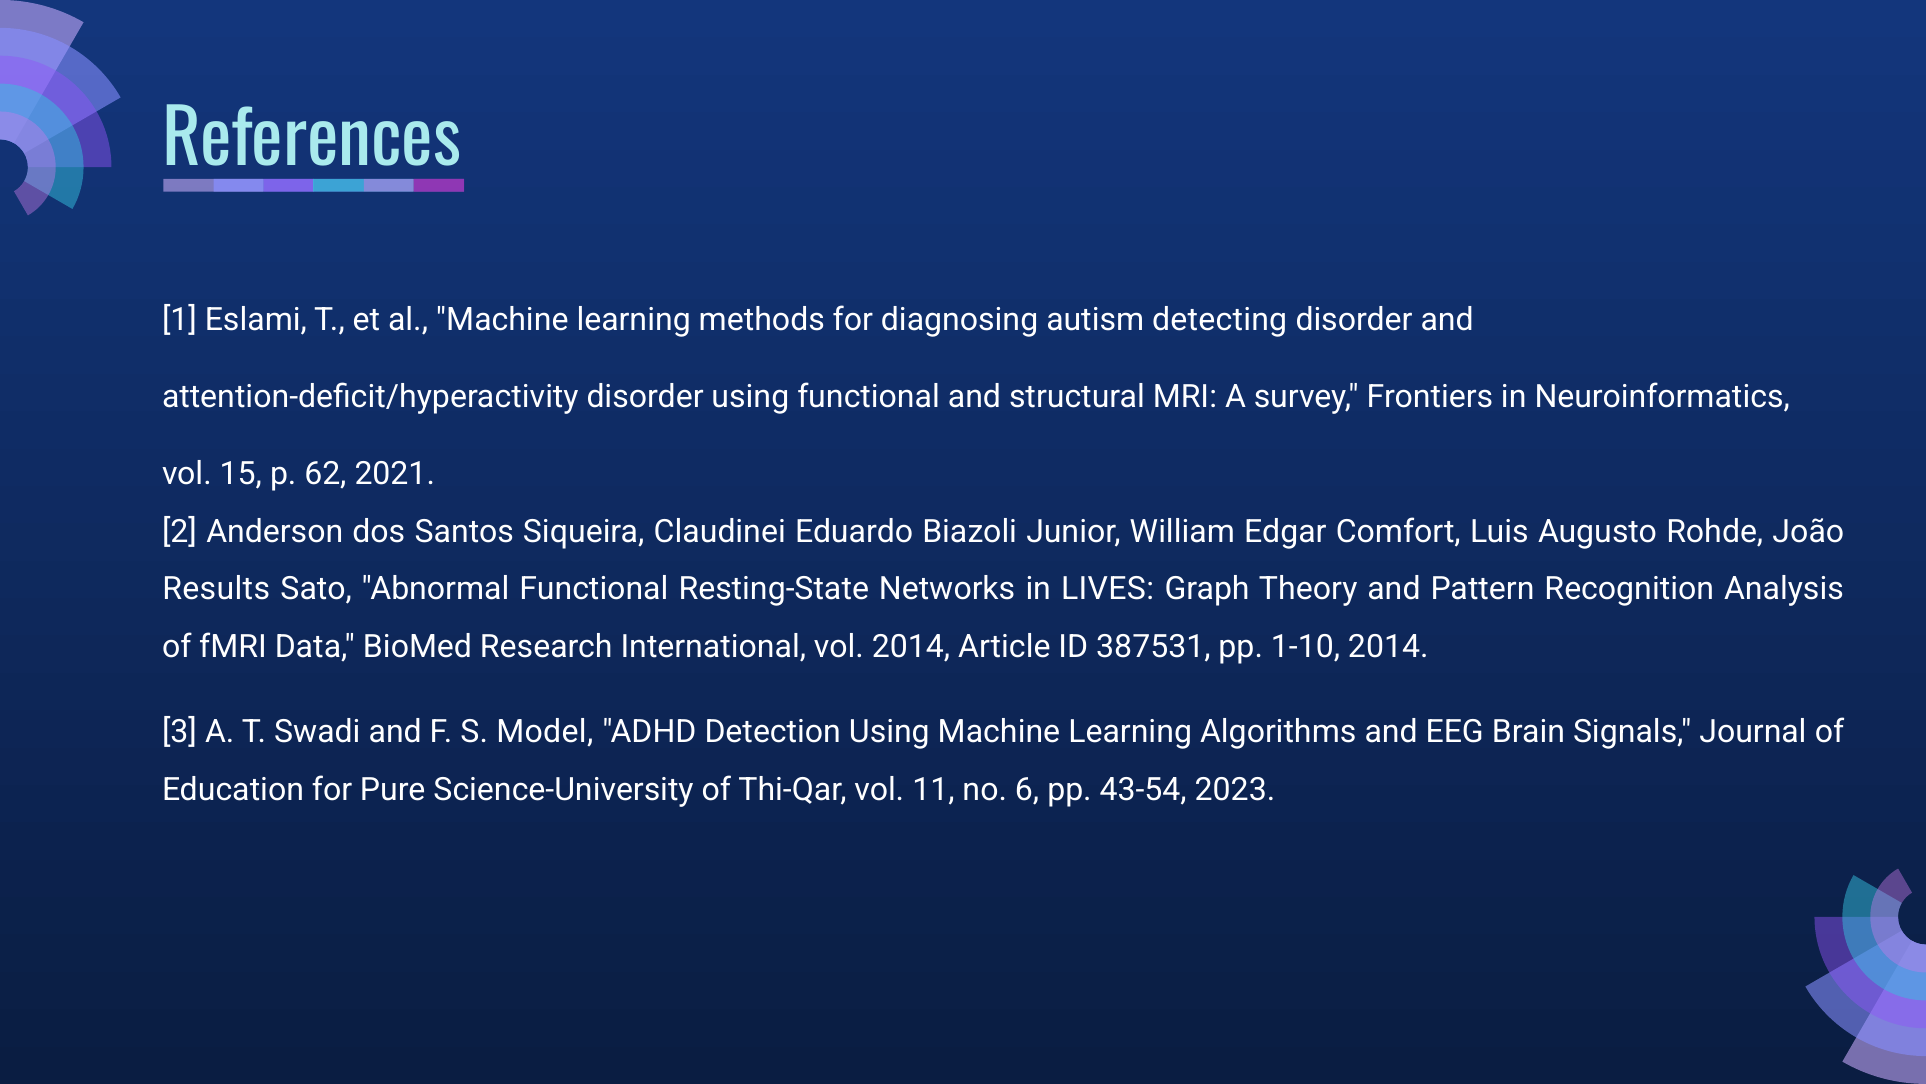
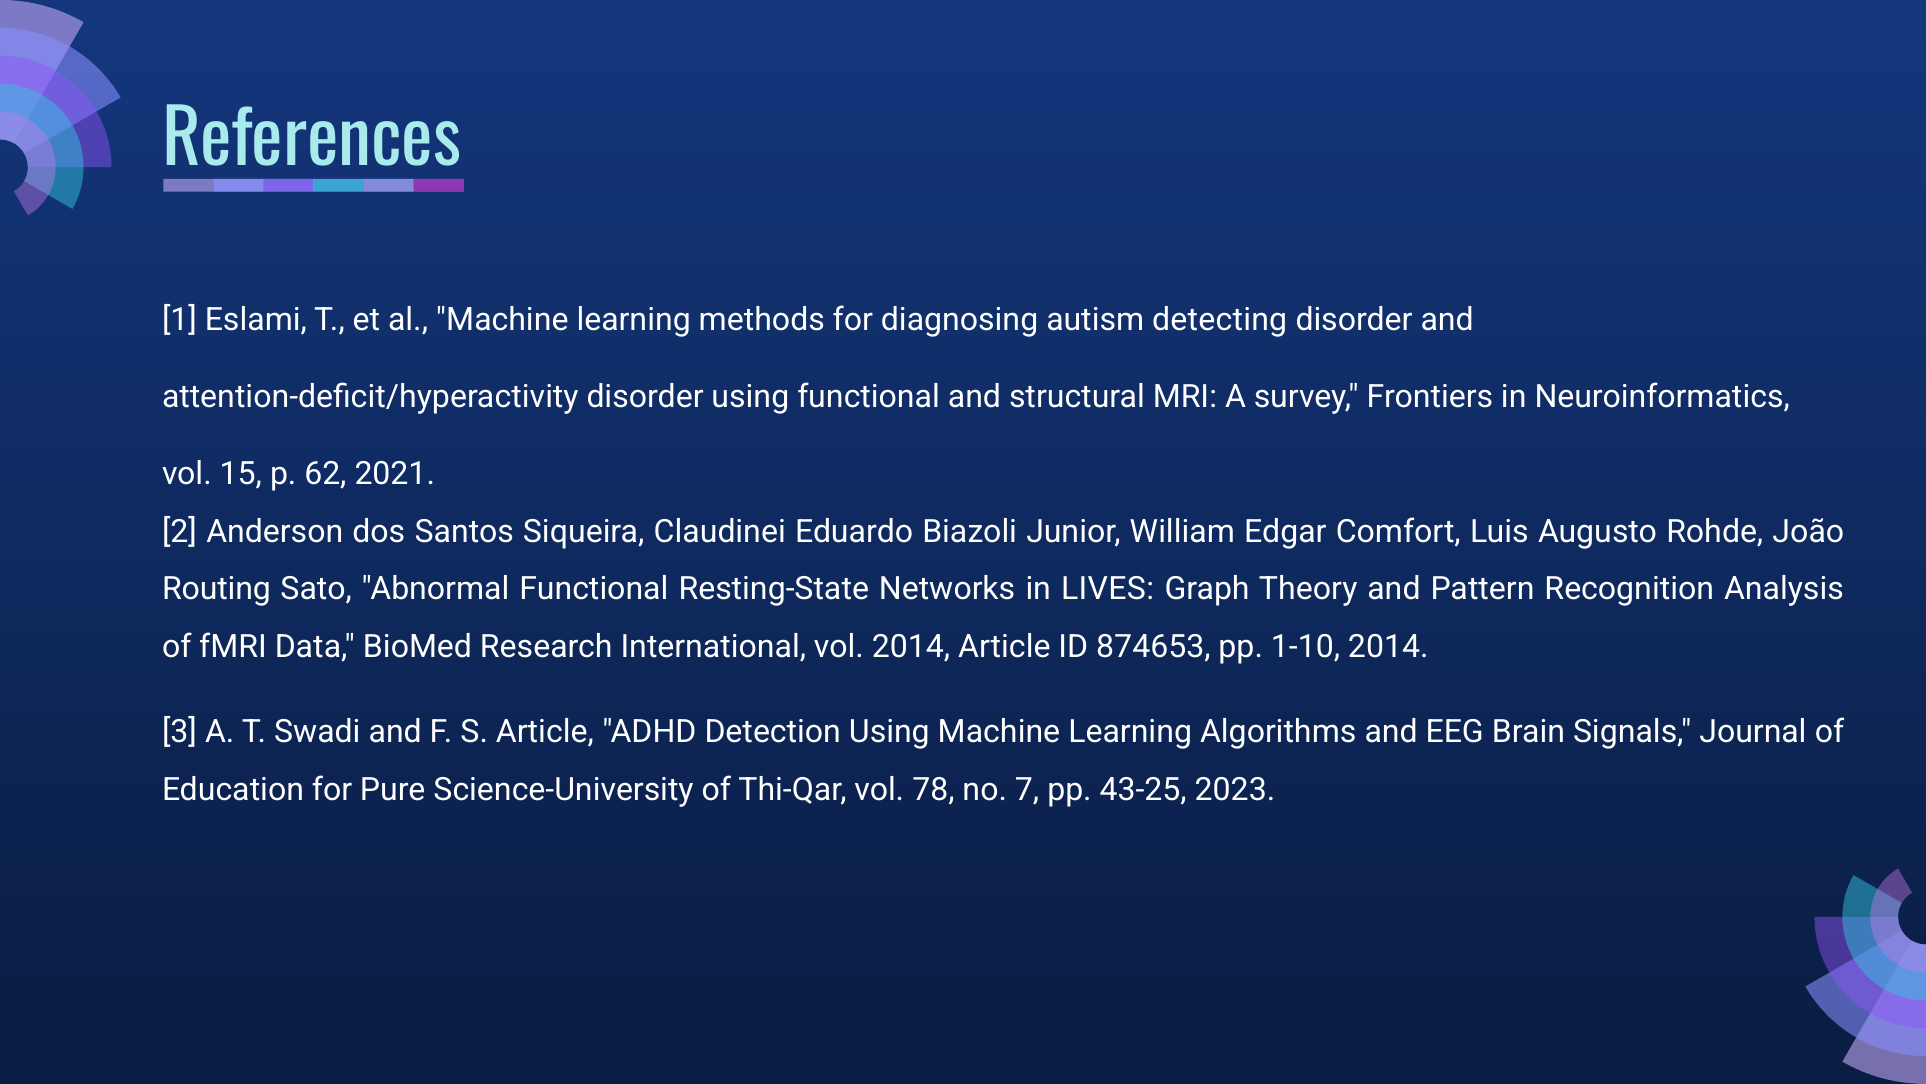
Results: Results -> Routing (216, 589)
387531: 387531 -> 874653 (1153, 647)
S Model: Model -> Article (545, 731)
11: 11 -> 78 (934, 789)
6: 6 -> 7 (1027, 789)
43-54: 43-54 -> 43-25 (1143, 789)
